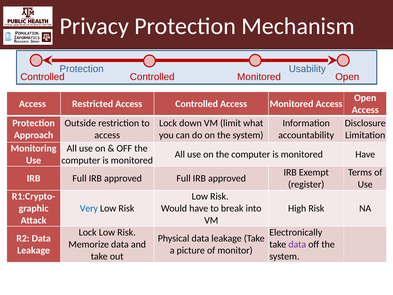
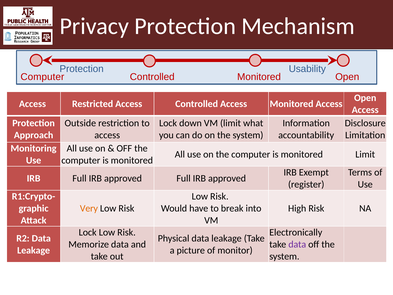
Controlled: Controlled -> Computer (42, 77)
monitored Have: Have -> Limit (365, 154)
Very colour: blue -> orange (89, 208)
